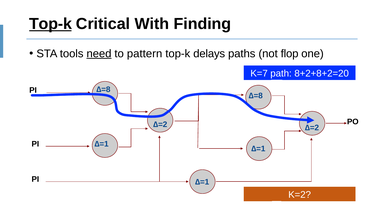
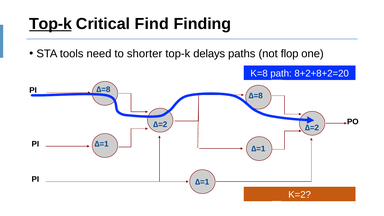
With: With -> Find (152, 24)
need underline: present -> none (99, 54)
pattern: pattern -> shorter (145, 54)
K=7: K=7 -> K=8 (259, 73)
